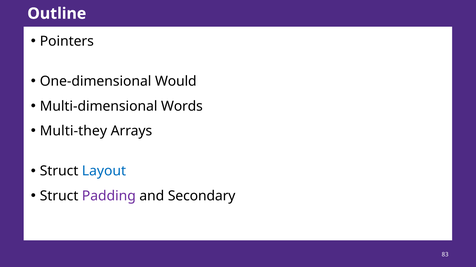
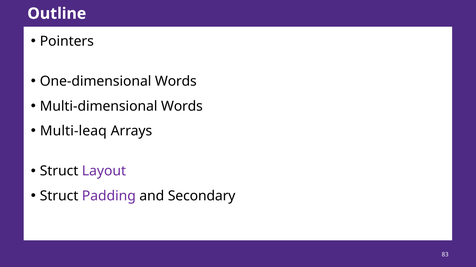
One-dimensional Would: Would -> Words (176, 82)
Multi-they: Multi-they -> Multi-leaq (73, 131)
Layout colour: blue -> purple (104, 172)
